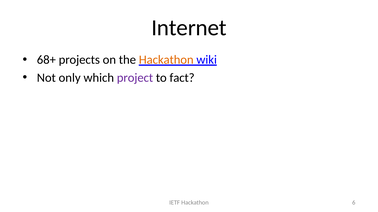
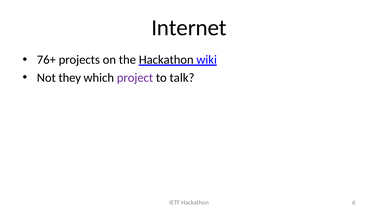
68+: 68+ -> 76+ (46, 60)
Hackathon colour: orange -> black (166, 60)
only: only -> they (70, 78)
fact: fact -> talk (182, 78)
